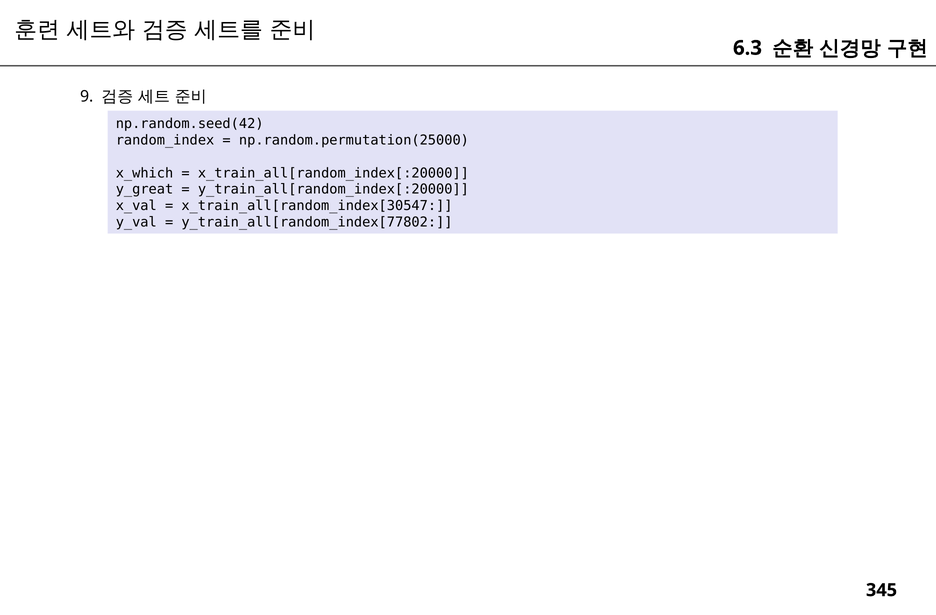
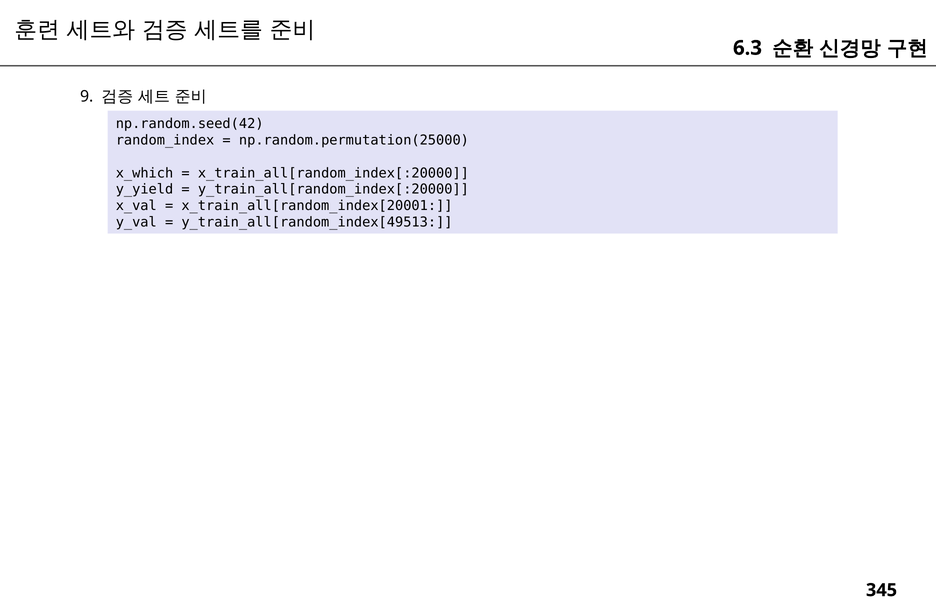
y_great: y_great -> y_yield (145, 189)
x_train_all[random_index[30547: x_train_all[random_index[30547 -> x_train_all[random_index[20001 (317, 206)
y_train_all[random_index[77802: y_train_all[random_index[77802 -> y_train_all[random_index[49513 (317, 222)
